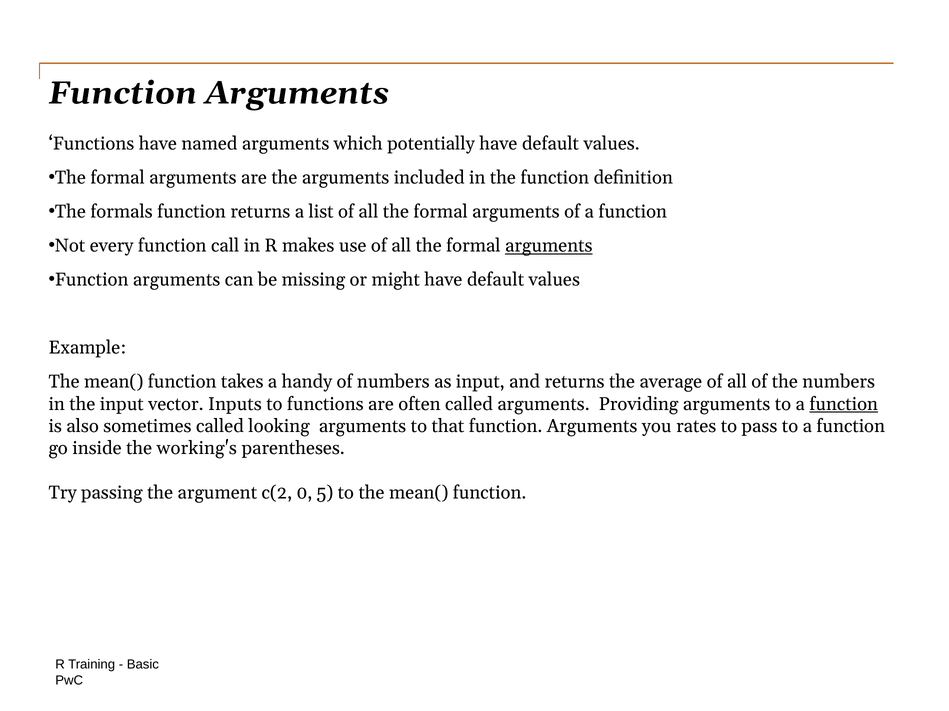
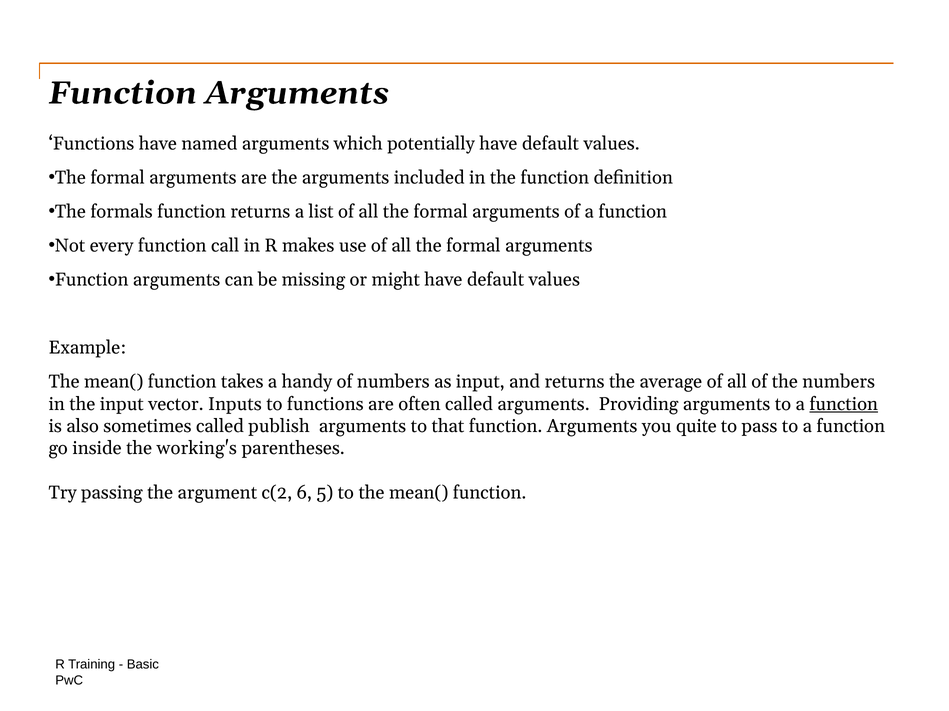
arguments underline: present -> none (549, 246)
looking: looking -> publish (279, 427)
rates: rates -> quite (696, 427)
0: 0 -> 6 (304, 493)
